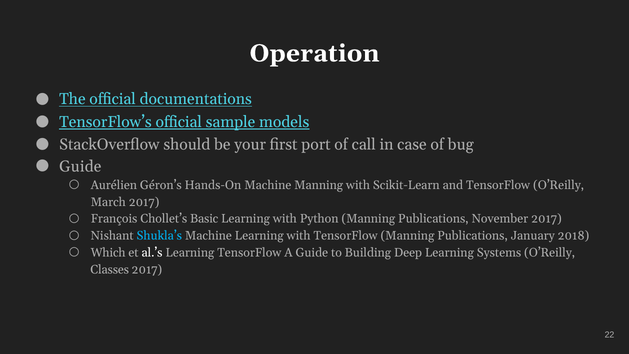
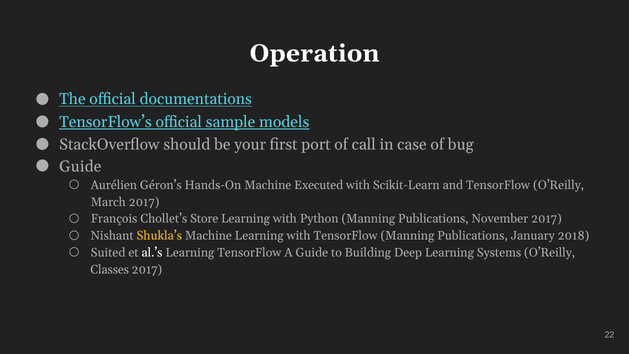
Machine Manning: Manning -> Executed (319, 185)
Basic: Basic -> Store (204, 219)
Shukla’s colour: light blue -> yellow (159, 236)
Which: Which -> Suited (108, 253)
